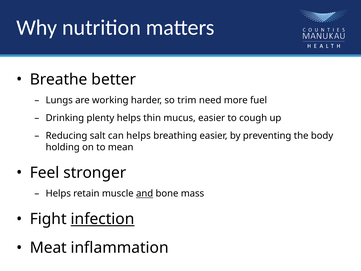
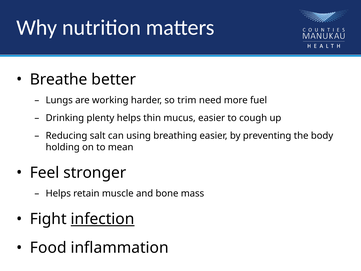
can helps: helps -> using (139, 136)
and underline: present -> none (145, 193)
Meat: Meat -> Food (48, 248)
